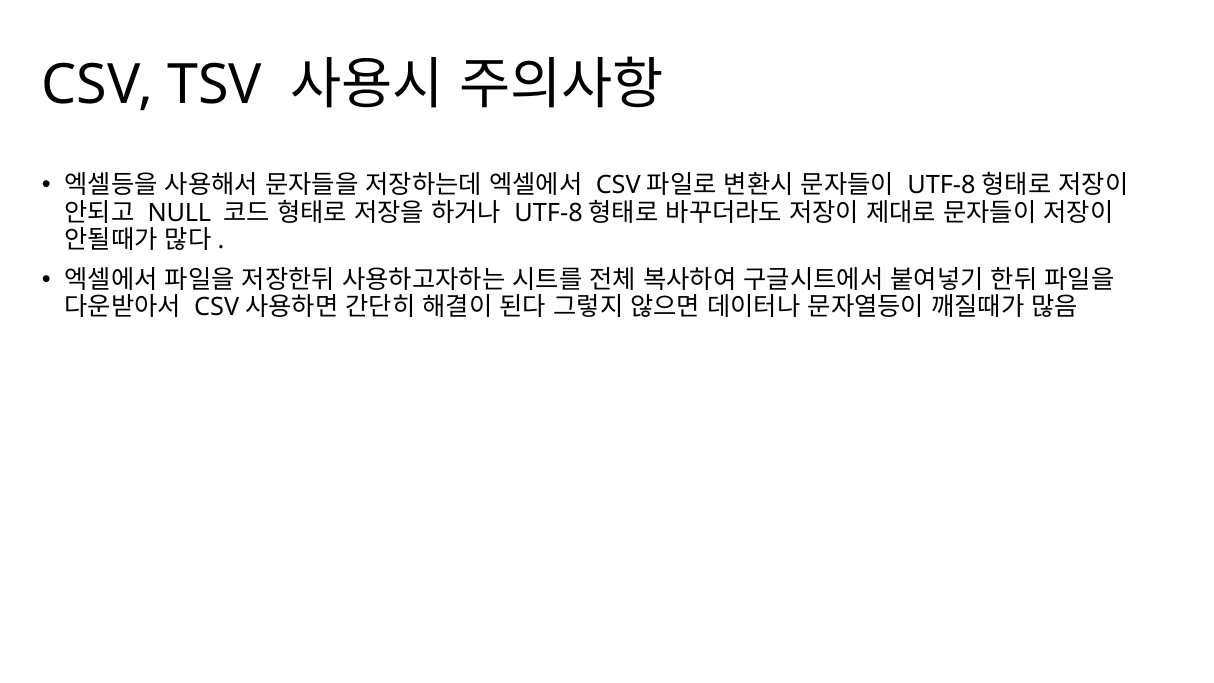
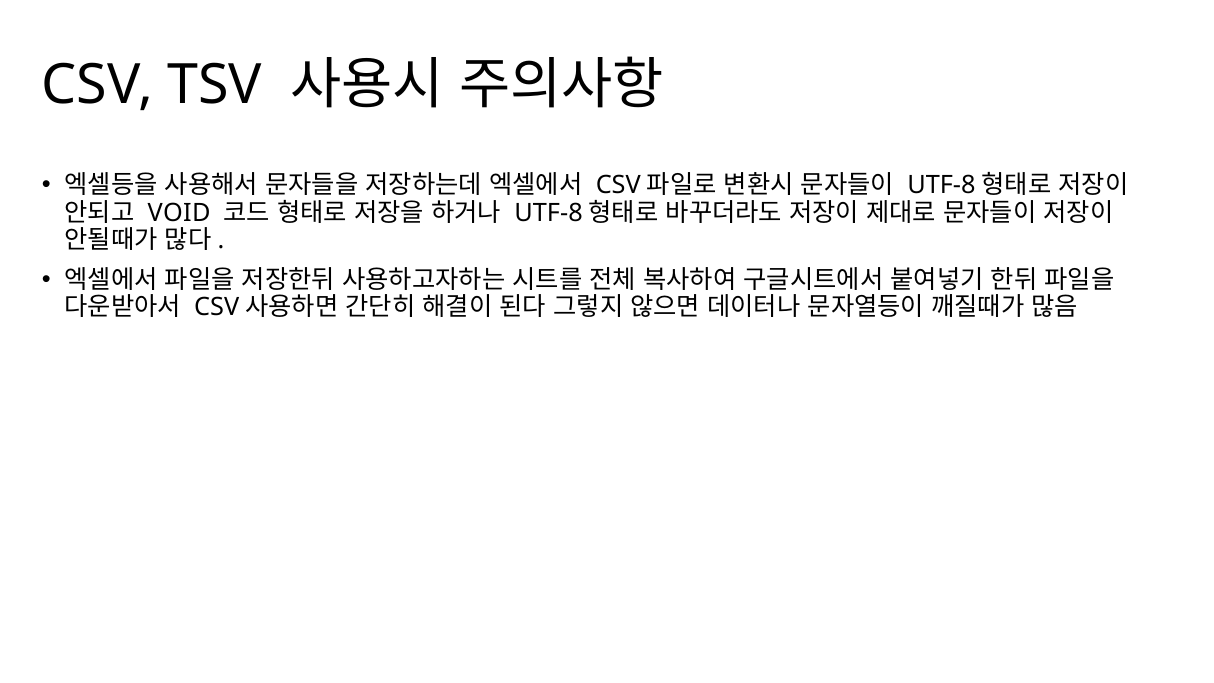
NULL: NULL -> VOID (179, 213)
